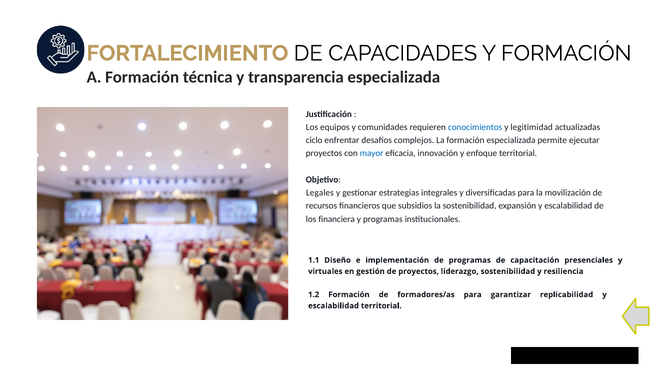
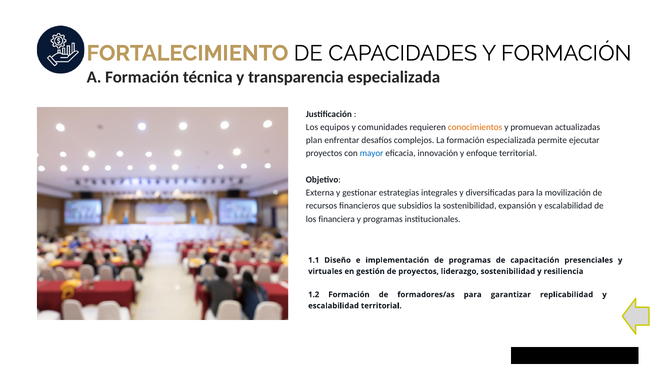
conocimientos colour: blue -> orange (475, 127)
legitimidad: legitimidad -> promuevan (532, 127)
ciclo: ciclo -> plan (314, 141)
Legales: Legales -> Externa (320, 193)
